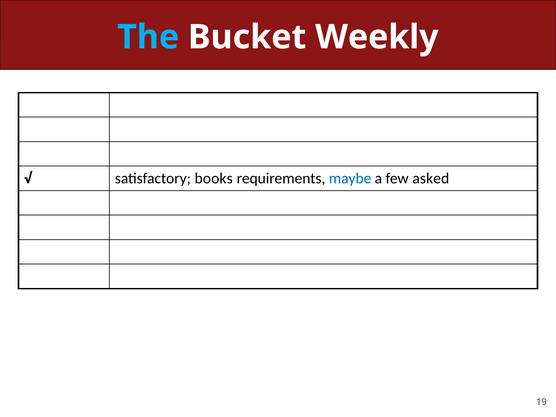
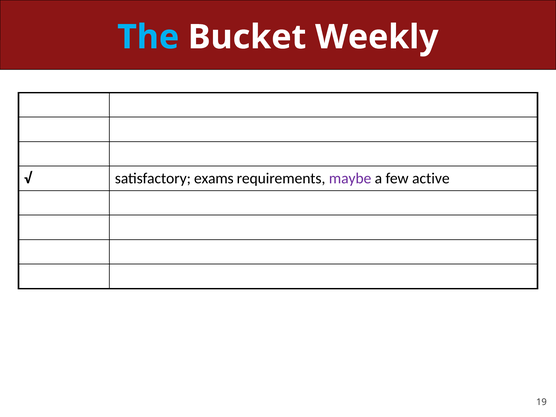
books: books -> exams (214, 179)
maybe colour: blue -> purple (350, 179)
asked: asked -> active (431, 179)
